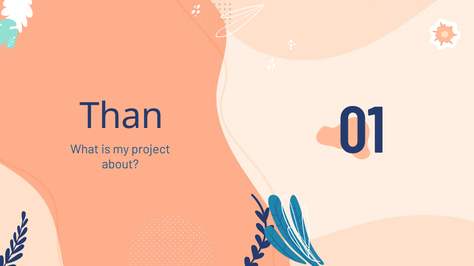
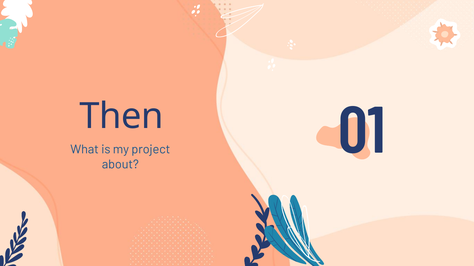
Than: Than -> Then (121, 117)
